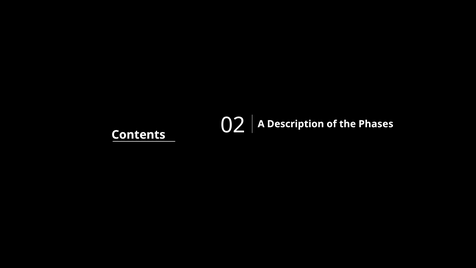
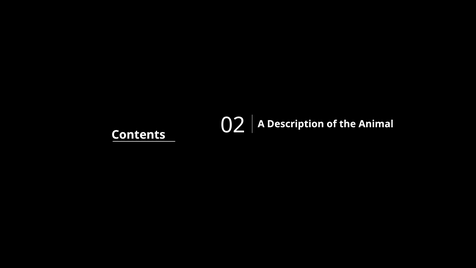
Phases: Phases -> Animal (376, 124)
